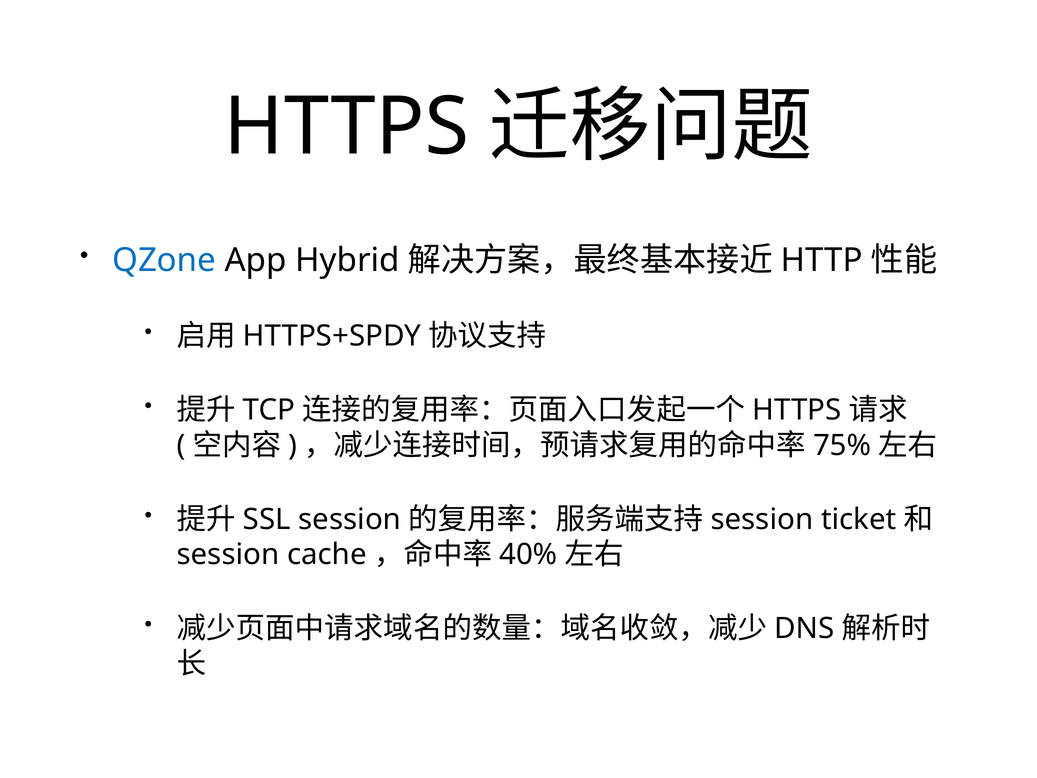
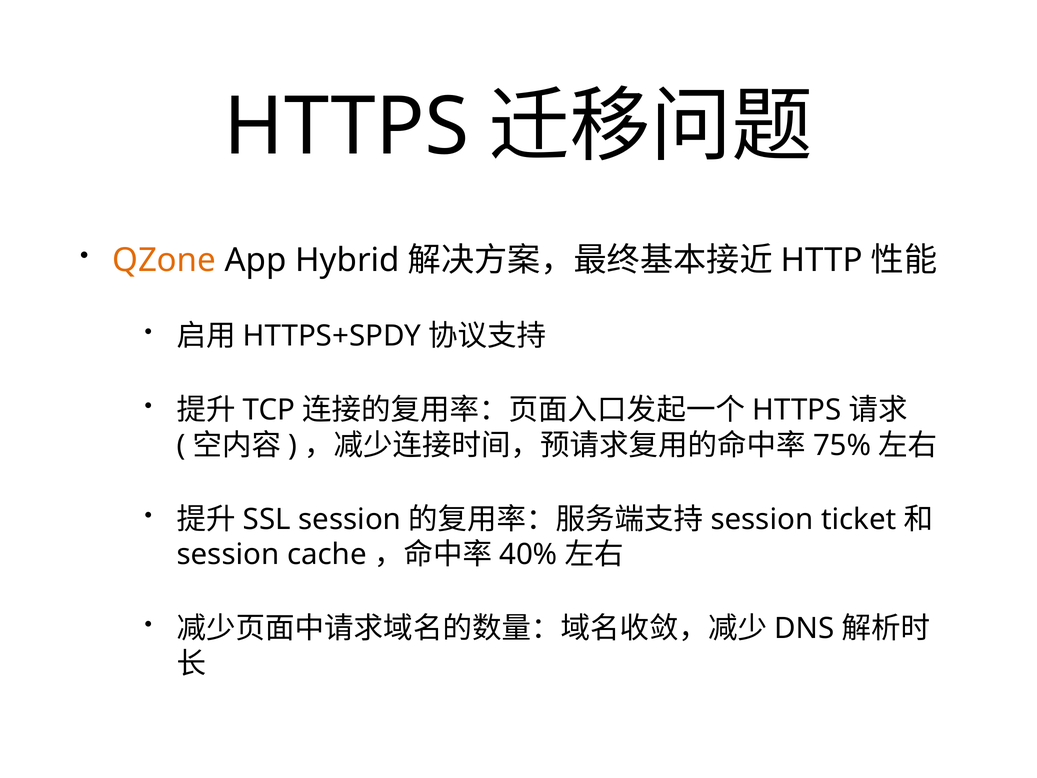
QZone colour: blue -> orange (164, 260)
